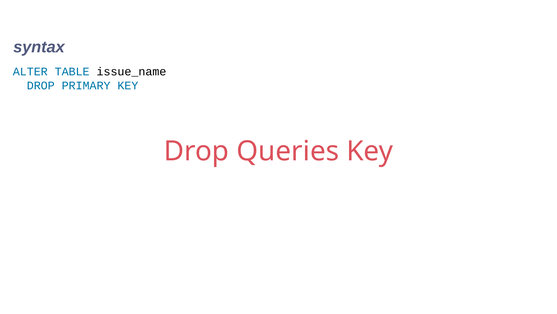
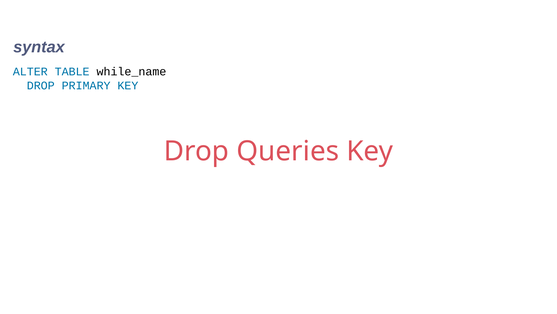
issue_name: issue_name -> while_name (131, 72)
